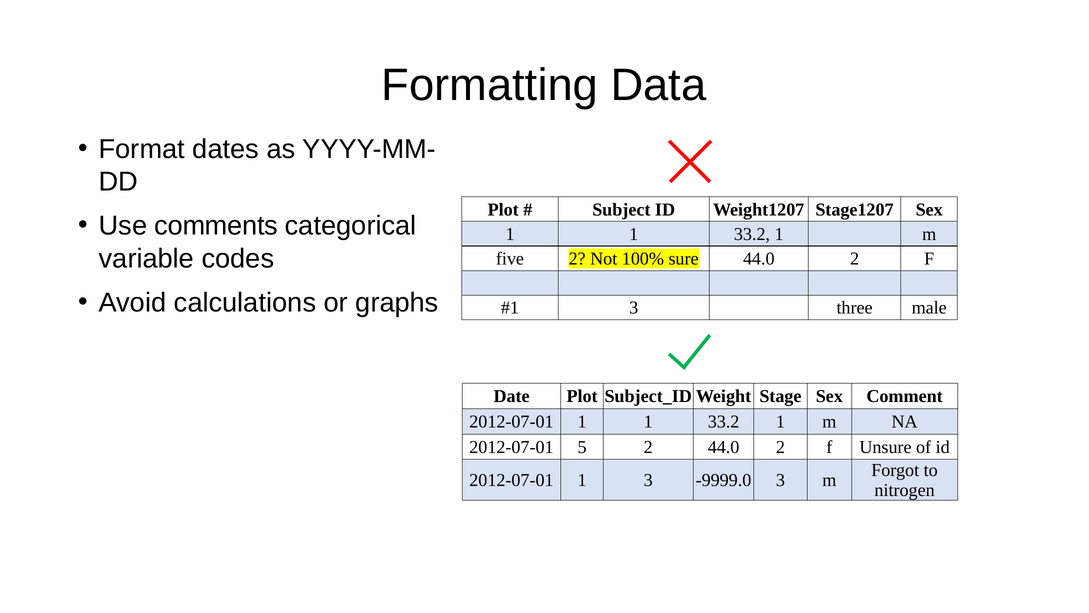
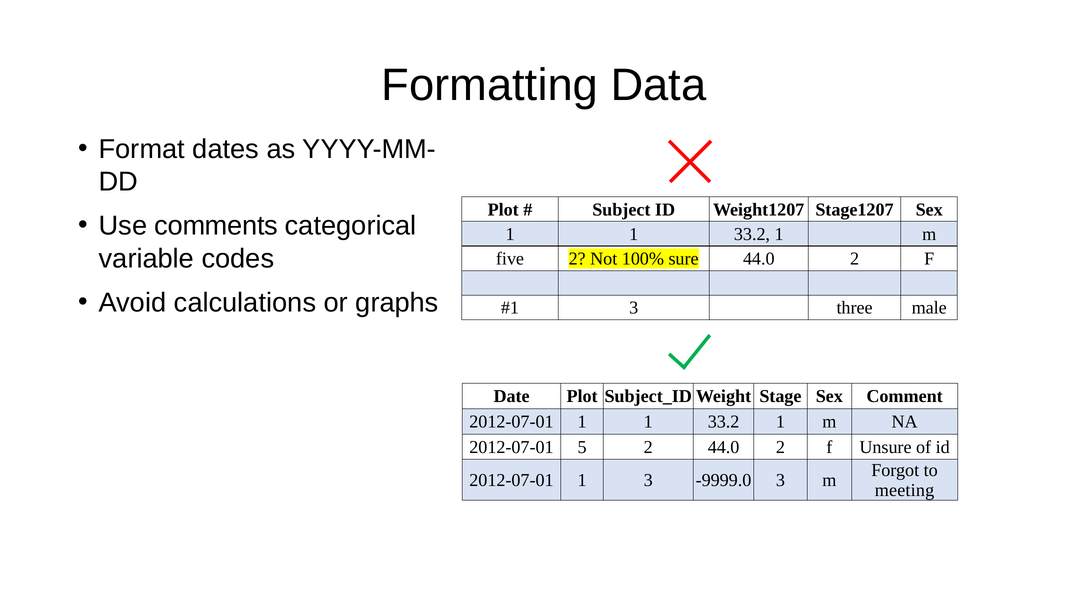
nitrogen: nitrogen -> meeting (904, 490)
